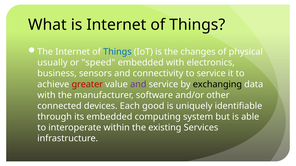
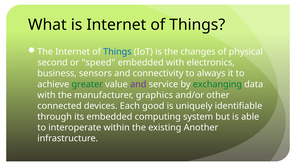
usually: usually -> second (52, 63)
to service: service -> always (211, 74)
greater colour: red -> green (87, 84)
exchanging colour: black -> green (217, 84)
software: software -> graphics (154, 95)
Services: Services -> Another (201, 128)
